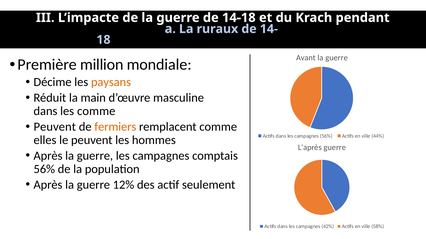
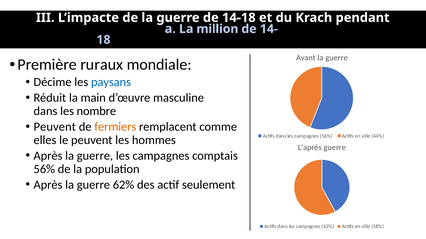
ruraux: ruraux -> million (217, 29)
million: million -> ruraux (102, 65)
paysans colour: orange -> blue (111, 82)
les comme: comme -> nombre (96, 111)
12%: 12% -> 62% (123, 185)
